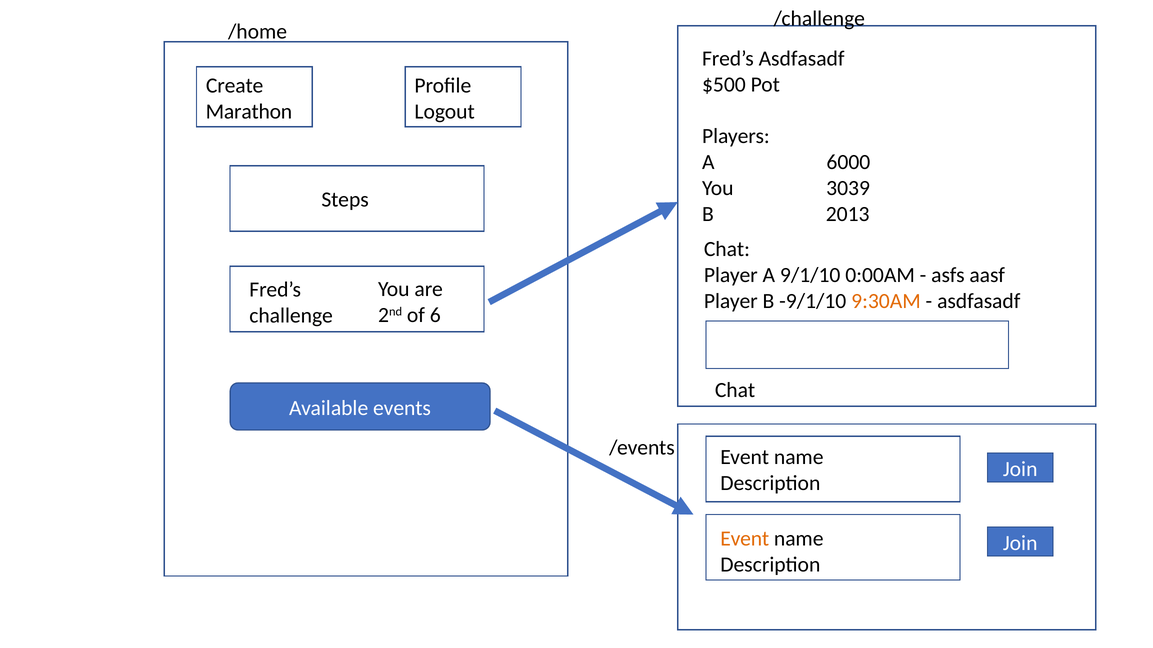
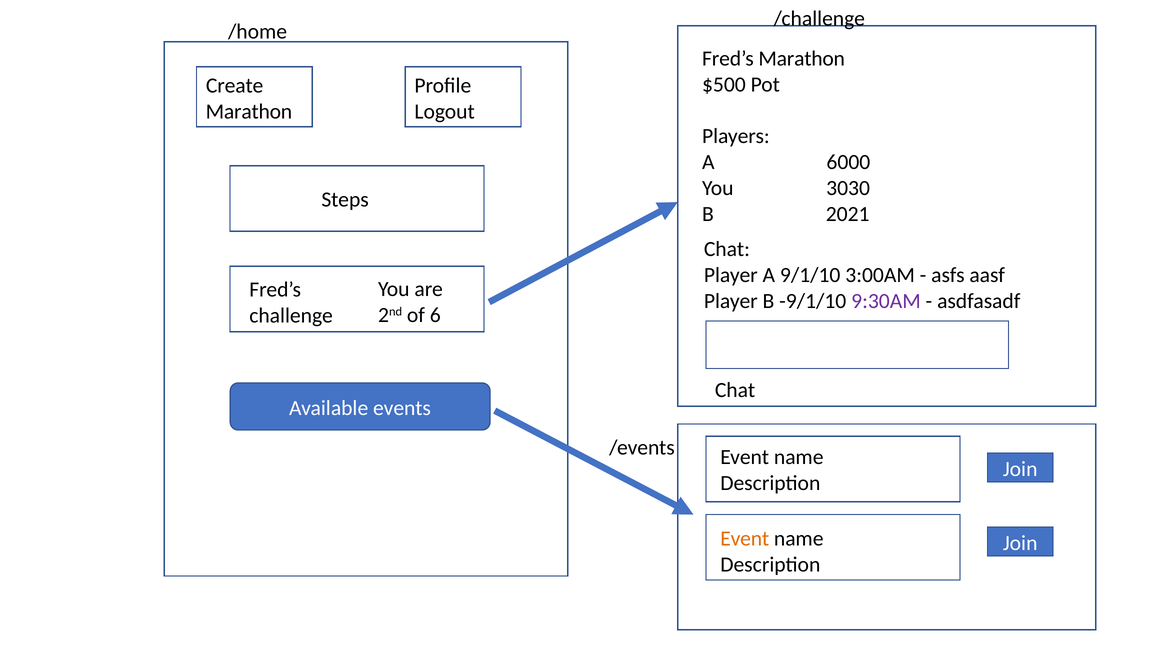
Fred’s Asdfasadf: Asdfasadf -> Marathon (802, 59)
3039: 3039 -> 3030 (848, 188)
2013: 2013 -> 2021 (848, 214)
0:00AM: 0:00AM -> 3:00AM (880, 275)
9:30AM colour: orange -> purple (886, 301)
